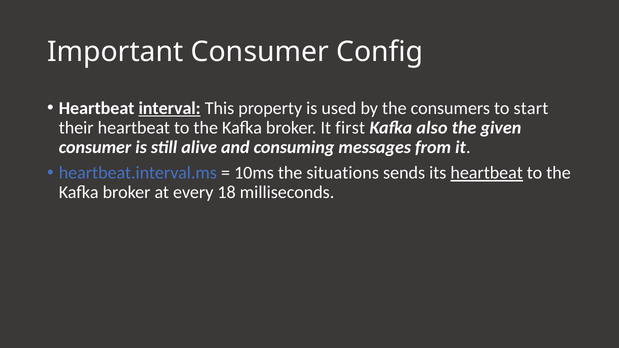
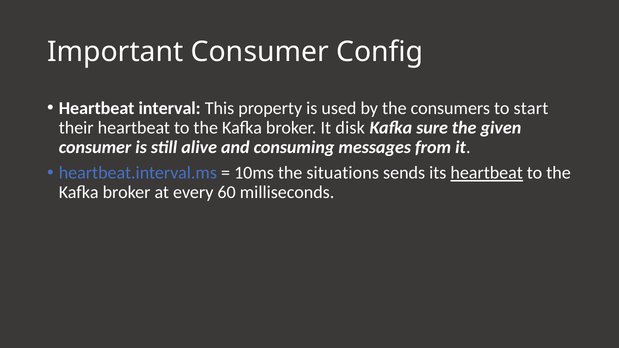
interval underline: present -> none (170, 108)
first: first -> disk (350, 128)
also: also -> sure (432, 128)
18: 18 -> 60 (227, 193)
